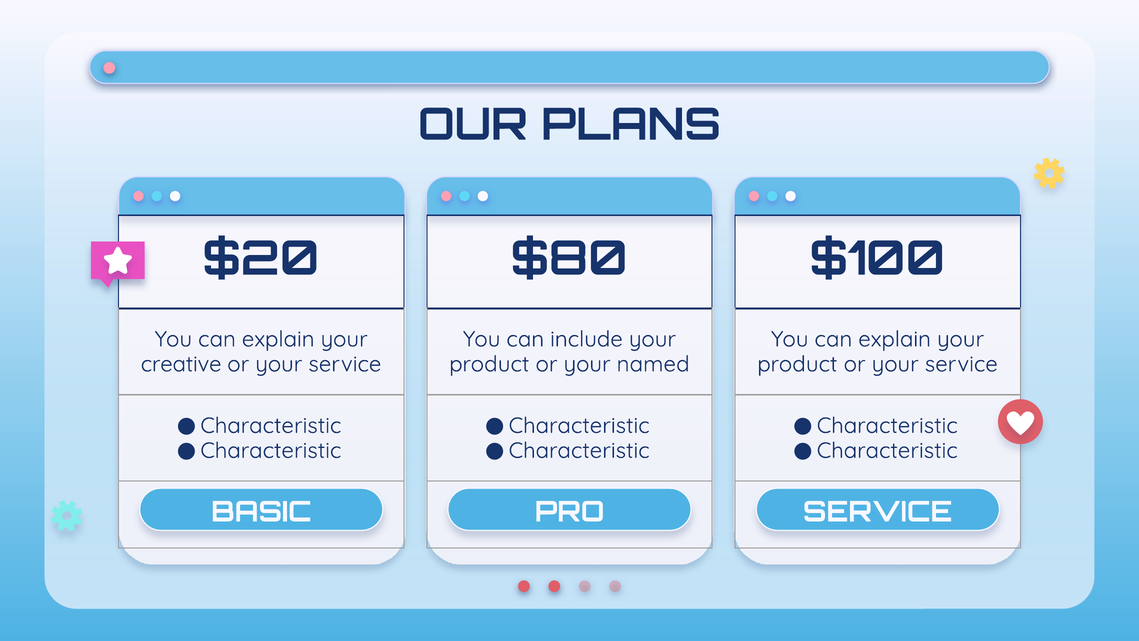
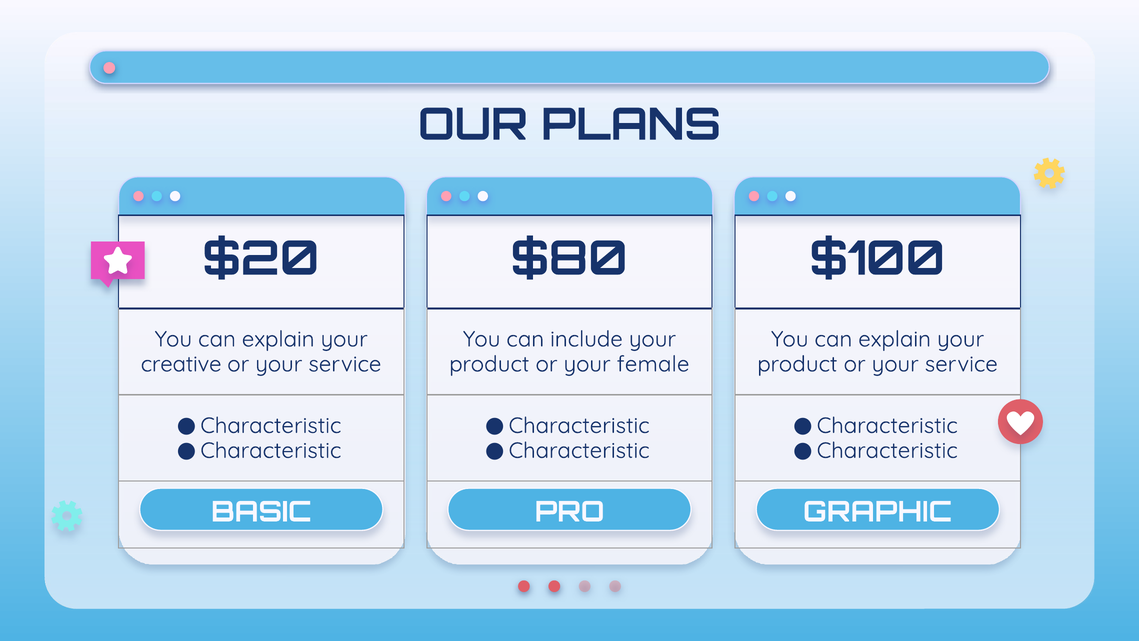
named: named -> female (653, 364)
SERVICE: SERVICE -> GRAPHIC (878, 512)
